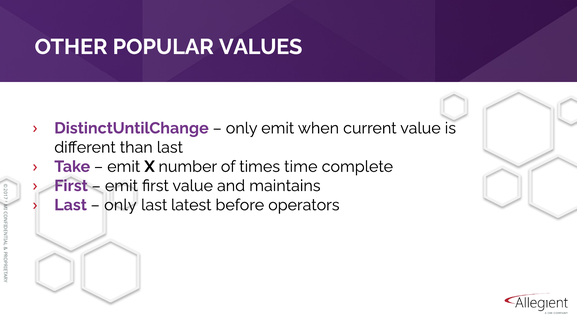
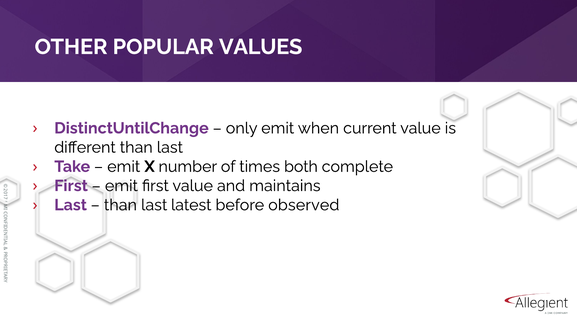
time: time -> both (301, 167)
only: only -> than (120, 205)
operators: operators -> observed (304, 205)
